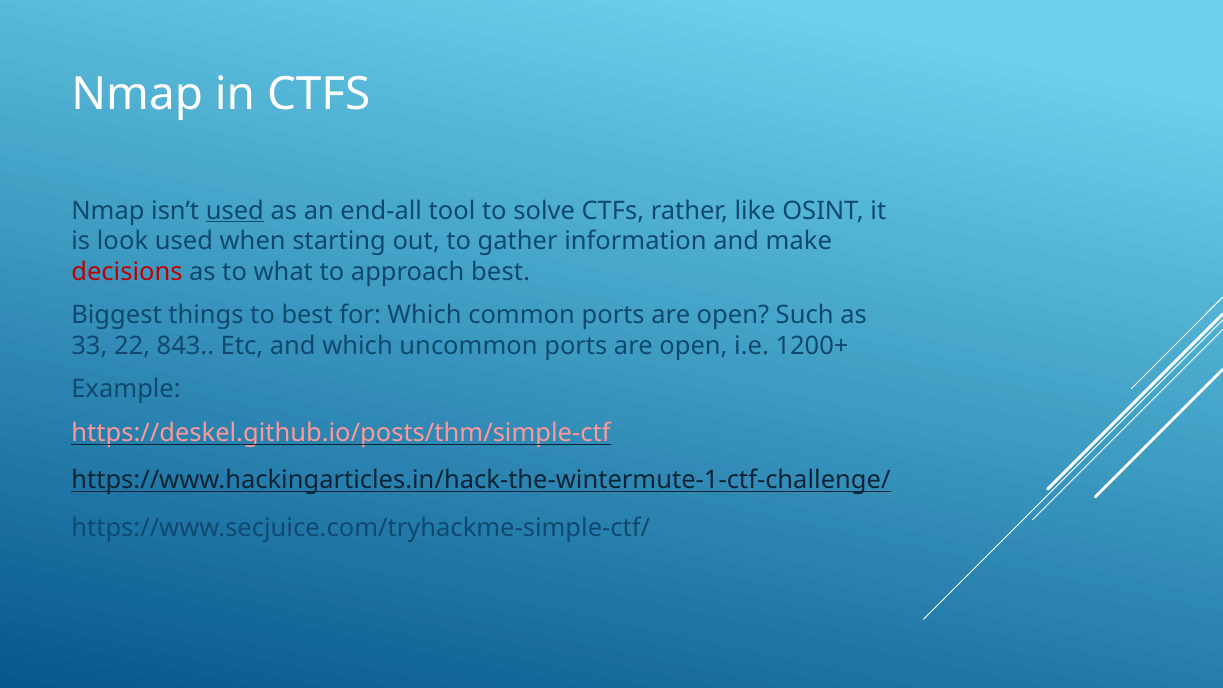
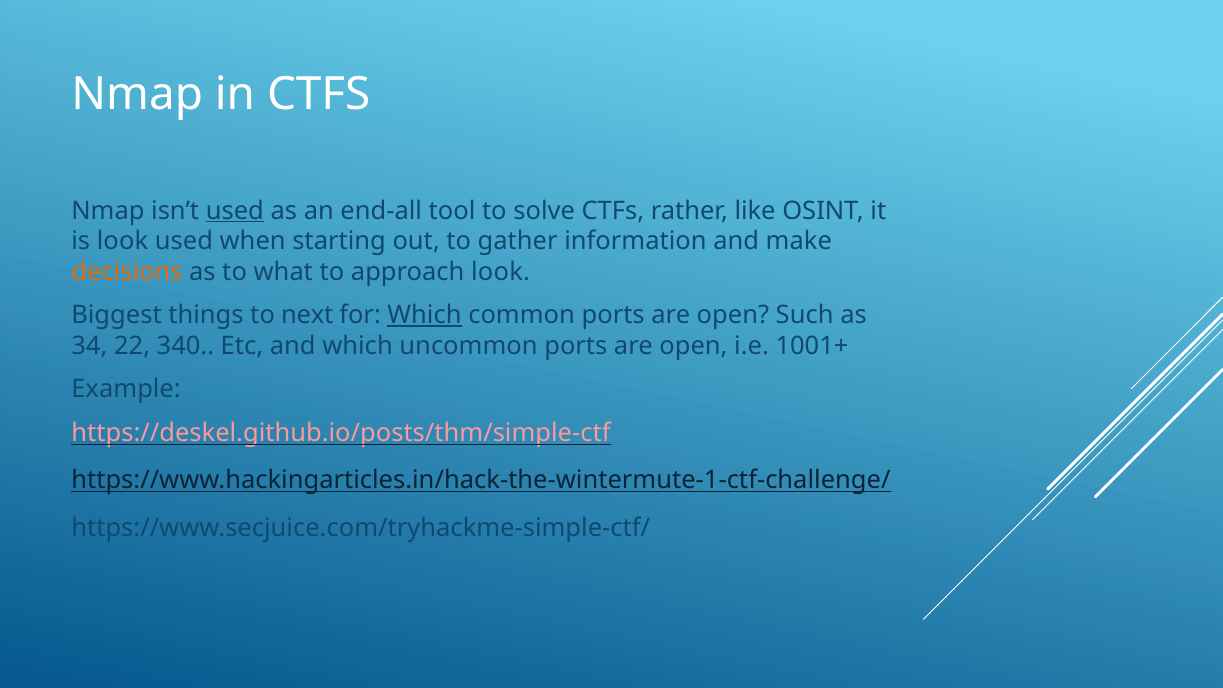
decisions colour: red -> orange (127, 272)
approach best: best -> look (501, 272)
to best: best -> next (307, 315)
Which underline: none -> present (425, 315)
33: 33 -> 34 (89, 346)
843: 843 -> 340 (185, 346)
1200+: 1200+ -> 1001+ (812, 346)
